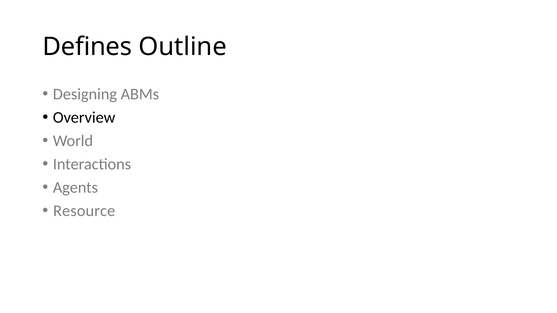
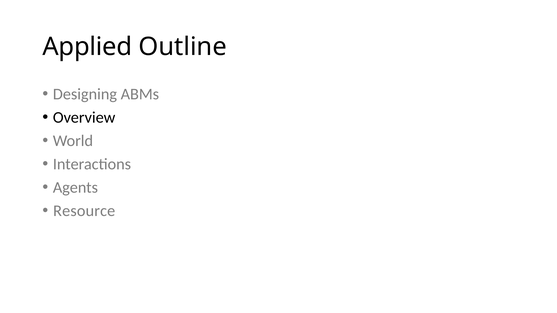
Defines: Defines -> Applied (87, 47)
